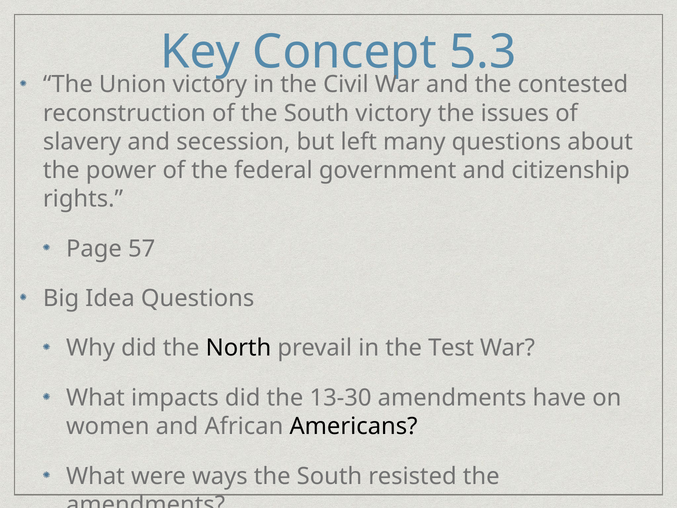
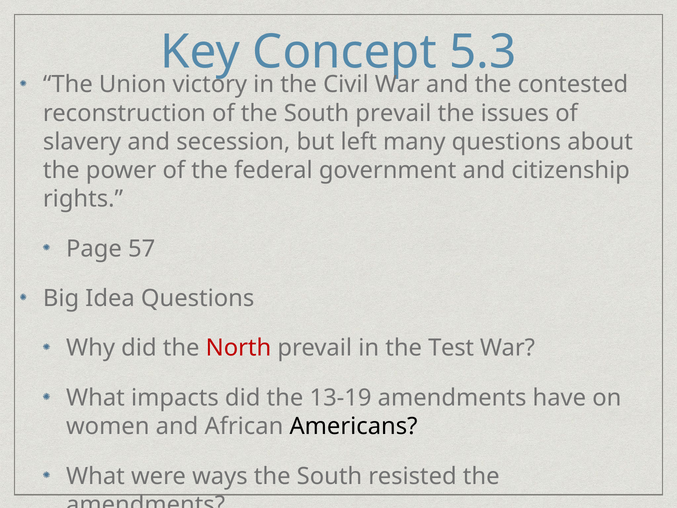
South victory: victory -> prevail (393, 113)
North colour: black -> red (238, 348)
13-30: 13-30 -> 13-19 (341, 398)
